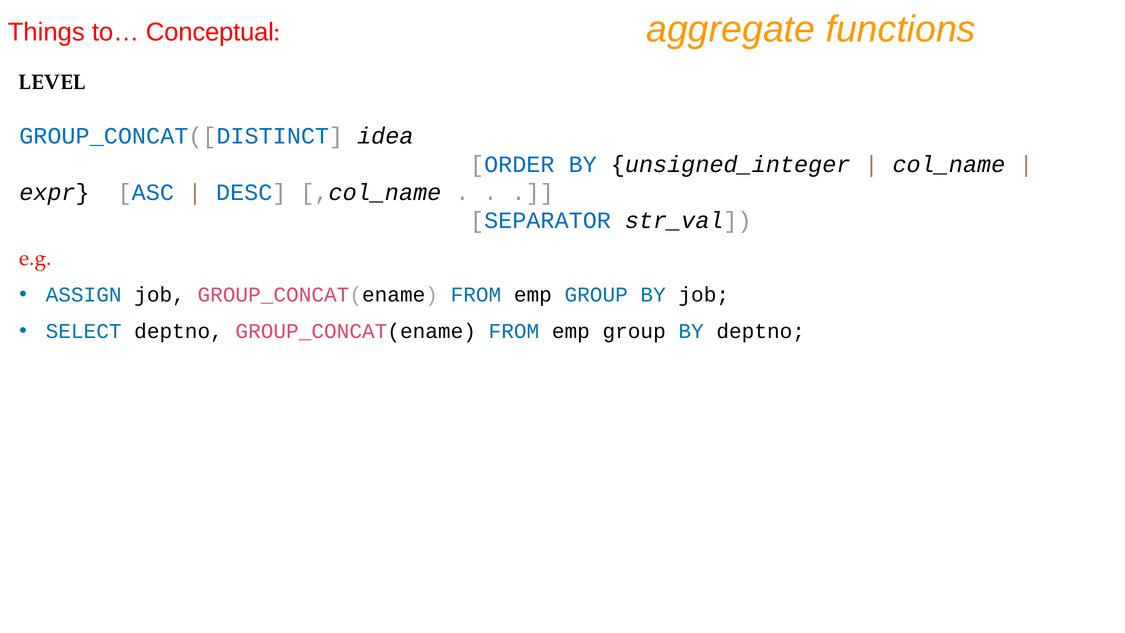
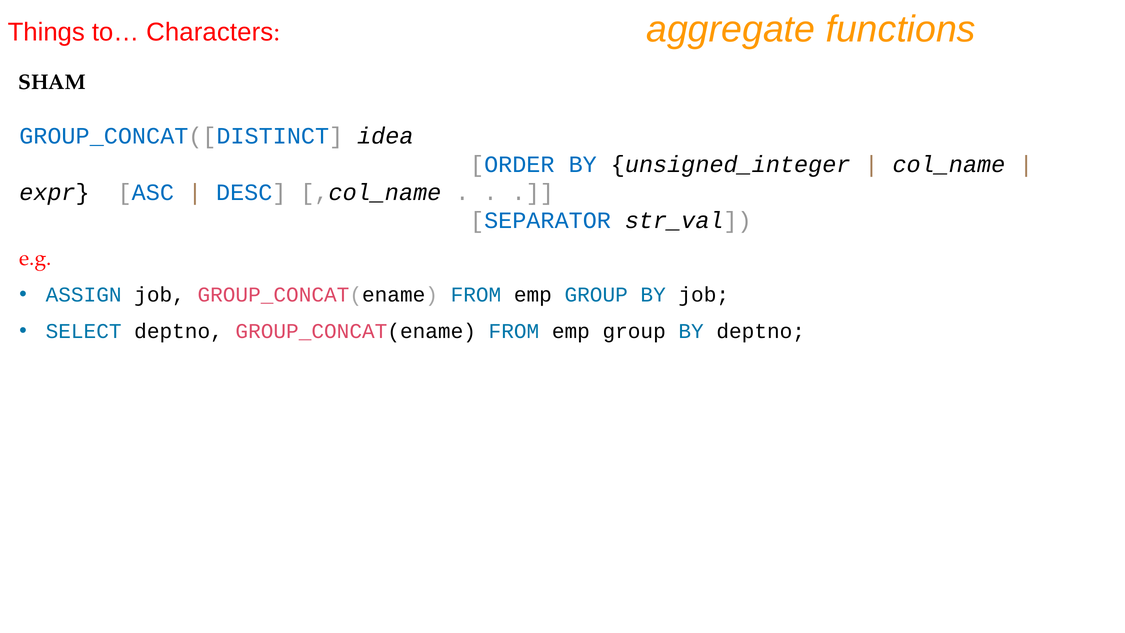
Conceptual: Conceptual -> Characters (210, 32)
LEVEL: LEVEL -> SHAM (52, 82)
